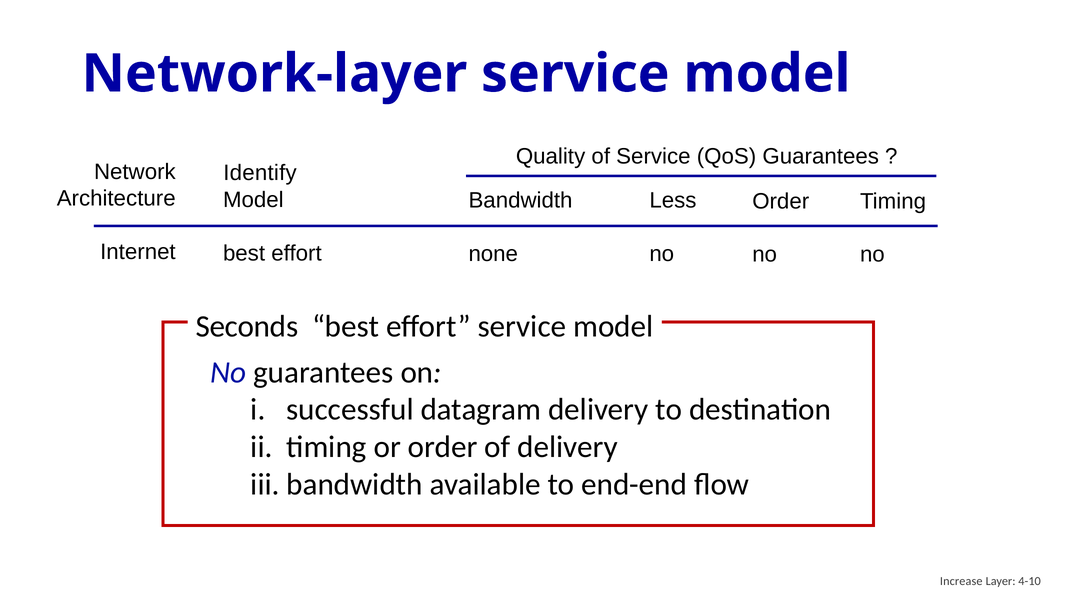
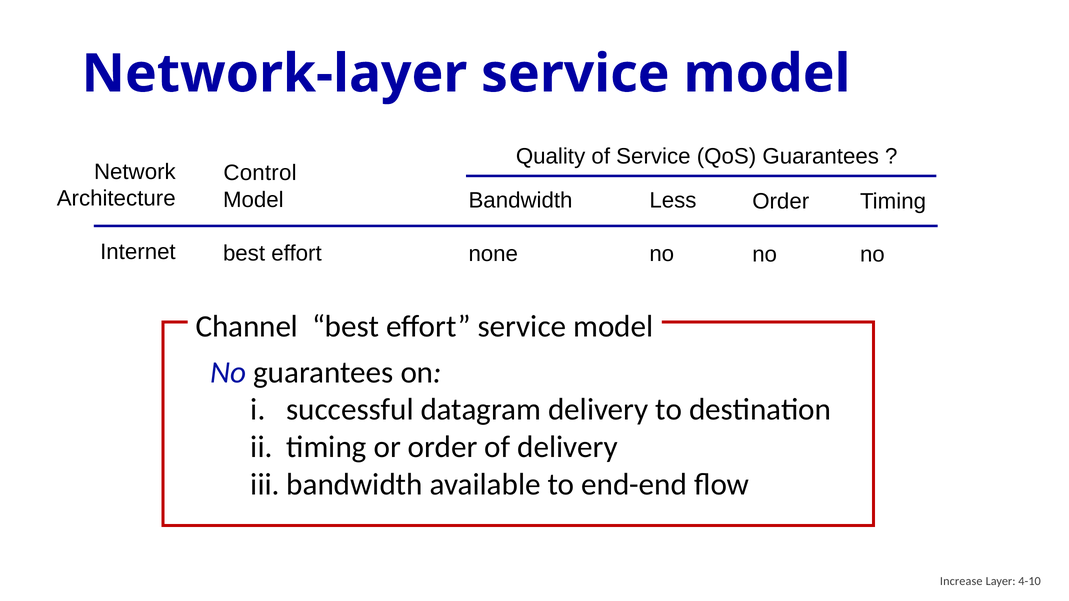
Identify: Identify -> Control (260, 173)
Seconds: Seconds -> Channel (247, 326)
